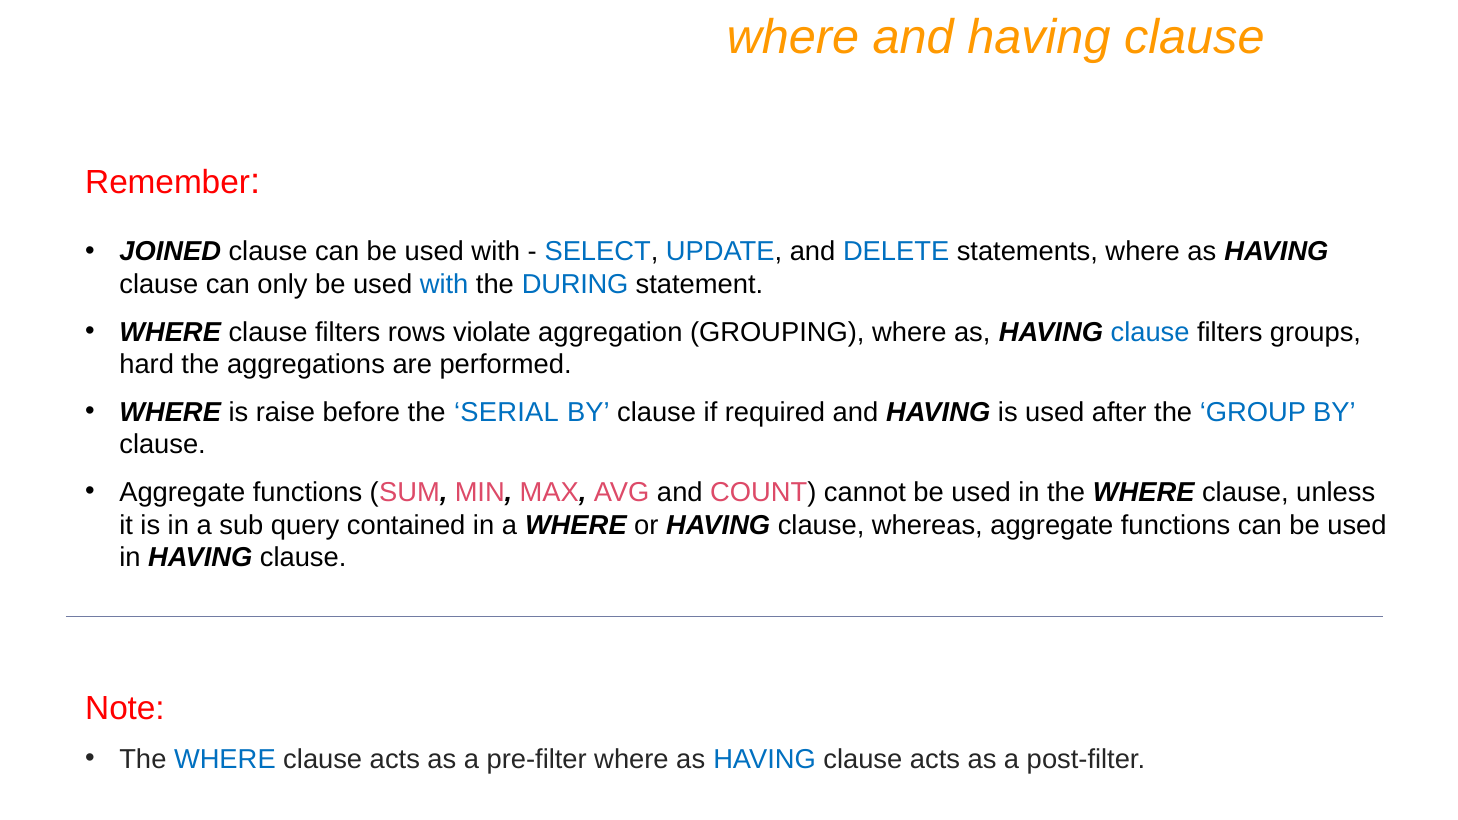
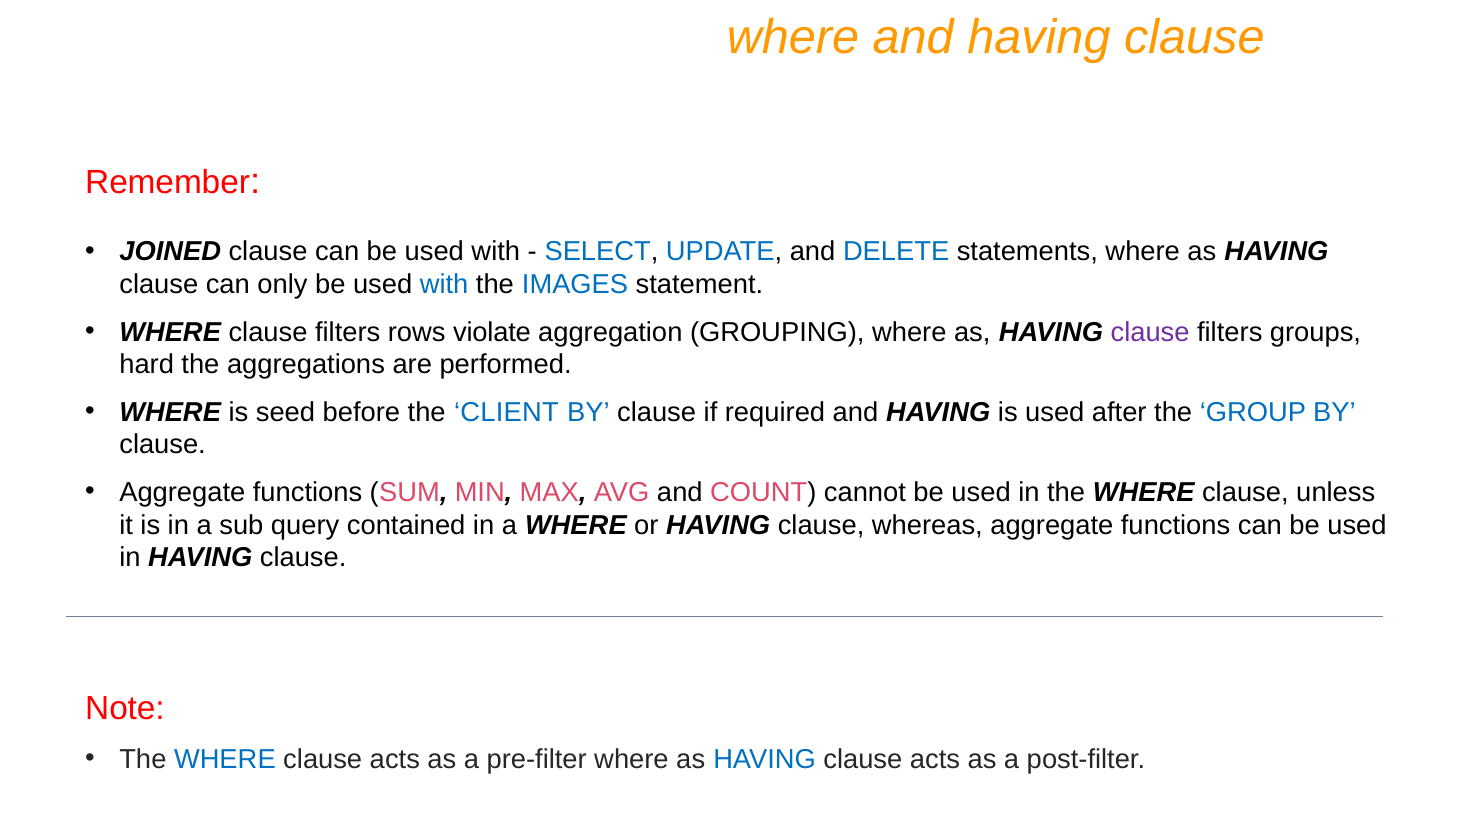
DURING: DURING -> IMAGES (575, 285)
clause colour: blue -> purple (1150, 332)
raise: raise -> seed (285, 412)
SERIAL: SERIAL -> CLIENT (506, 412)
